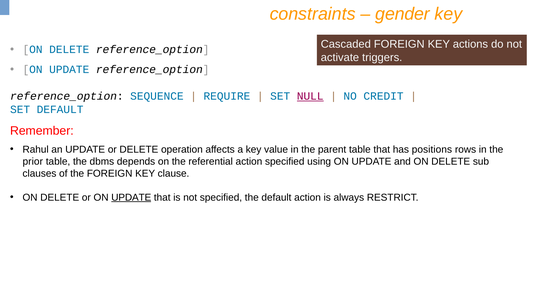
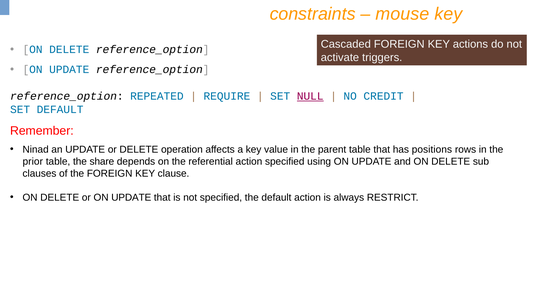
gender: gender -> mouse (402, 14)
SEQUENCE: SEQUENCE -> REPEATED (157, 96)
Rahul: Rahul -> Ninad (36, 149)
dbms: dbms -> share (102, 161)
UPDATE underline: present -> none (131, 197)
